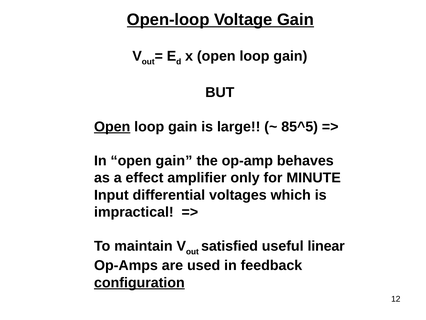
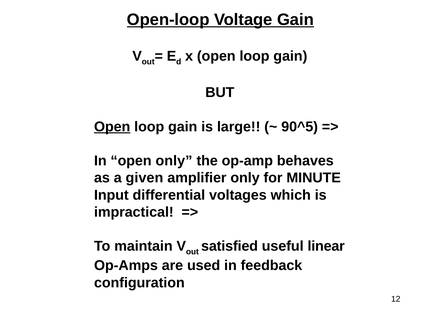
85^5: 85^5 -> 90^5 (300, 127)
open gain: gain -> only (174, 161)
effect: effect -> given (144, 178)
configuration underline: present -> none (139, 282)
